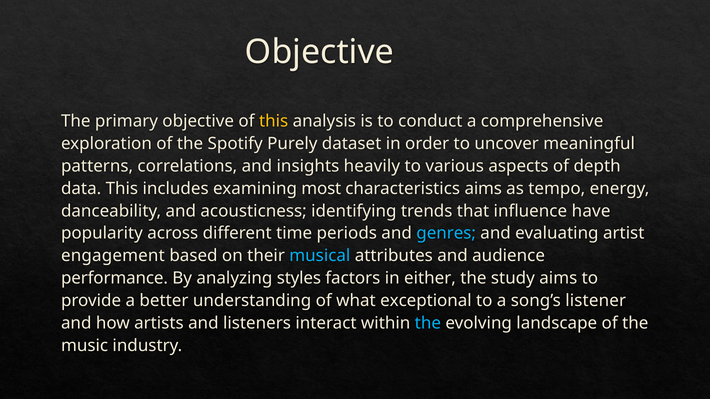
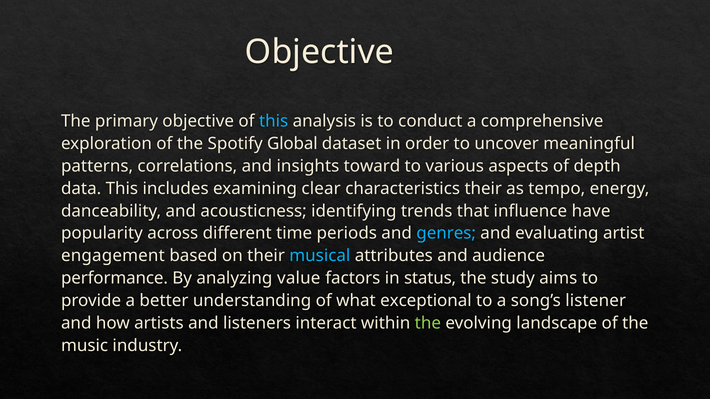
this colour: yellow -> light blue (274, 121)
Purely: Purely -> Global (292, 144)
heavily: heavily -> toward (372, 166)
most: most -> clear (321, 189)
characteristics aims: aims -> their (483, 189)
styles: styles -> value (299, 278)
either: either -> status (430, 278)
the colour: light blue -> light green (428, 323)
